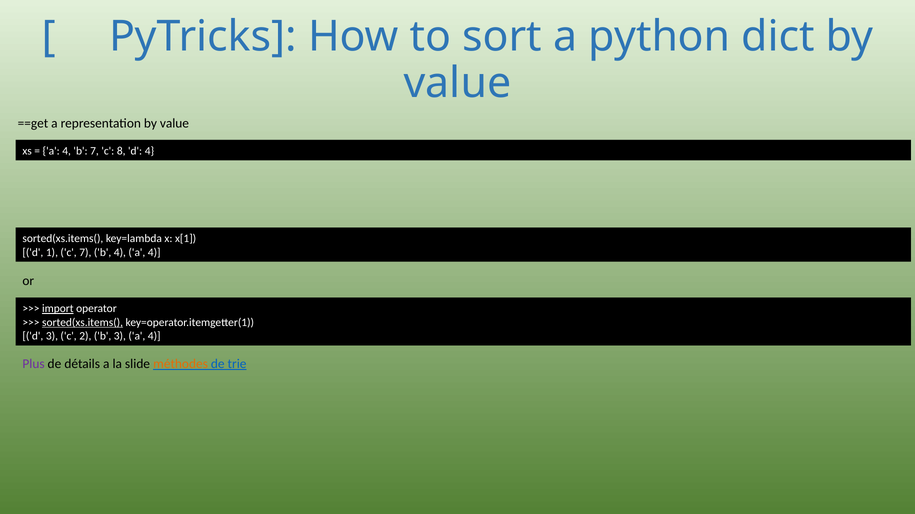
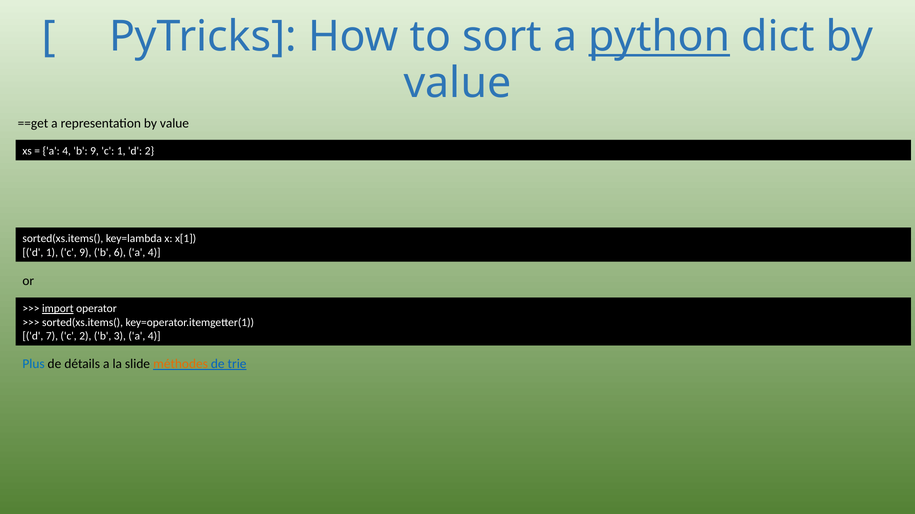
python underline: none -> present (659, 37)
b 7: 7 -> 9 (94, 151)
c 8: 8 -> 1 (121, 151)
d 4: 4 -> 2 (149, 151)
c 7: 7 -> 9 (85, 253)
b 4: 4 -> 6 (120, 253)
sorted(xs.items( underline: present -> none (83, 323)
d 3: 3 -> 7 (52, 336)
Plus colour: purple -> blue (34, 364)
